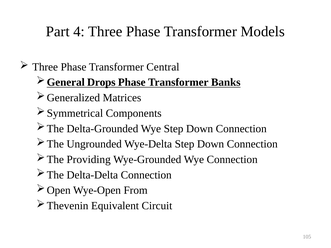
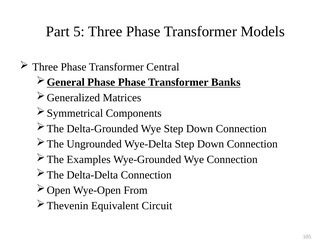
4: 4 -> 5 (79, 32)
Drops: Drops -> Phase (101, 82)
Providing: Providing -> Examples (89, 160)
